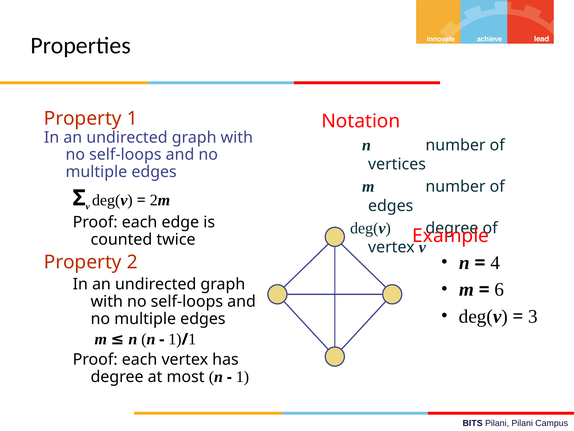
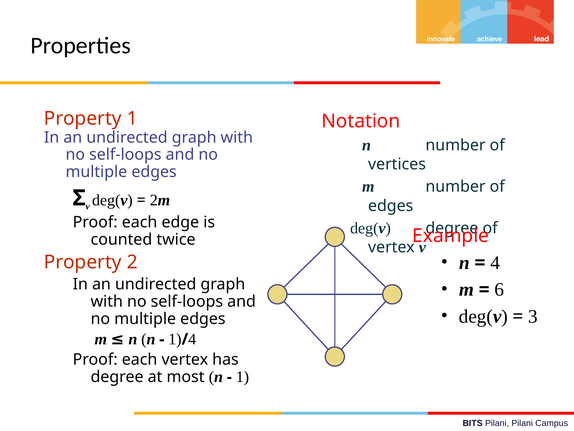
1: 1 -> 4 (192, 339)
